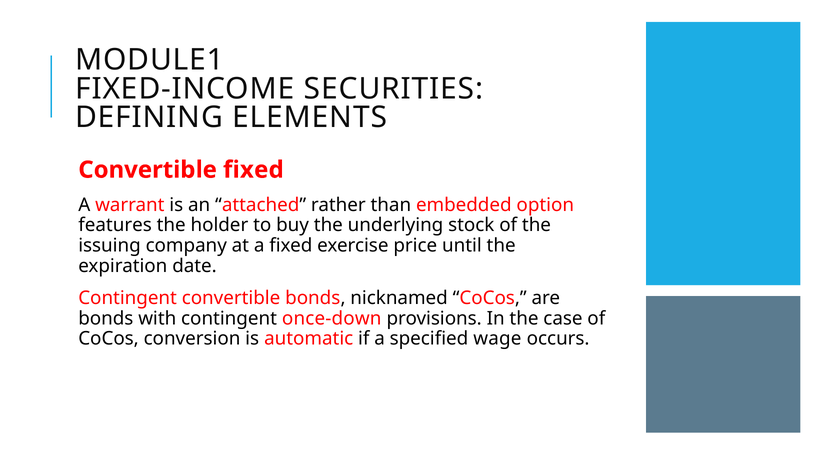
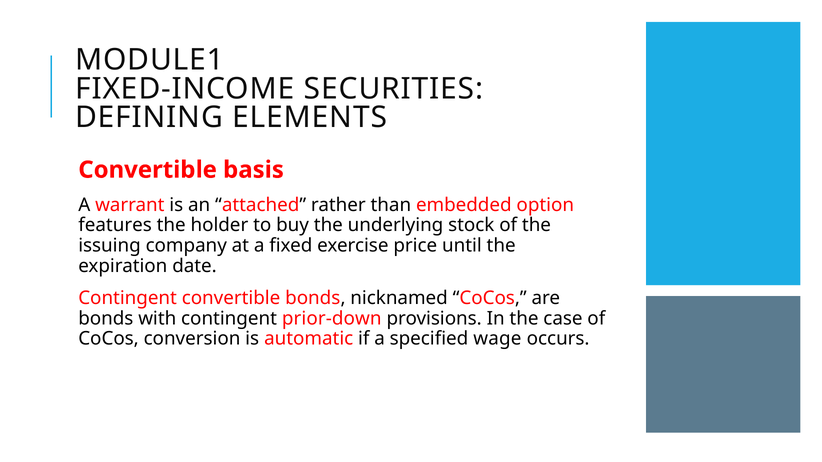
Convertible fixed: fixed -> basis (254, 170)
once-down: once-down -> prior-down (332, 319)
